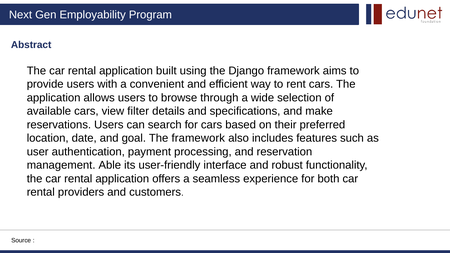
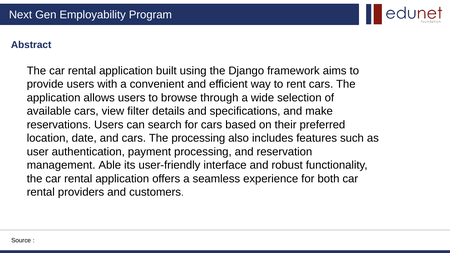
and goal: goal -> cars (134, 138)
The framework: framework -> processing (198, 138)
